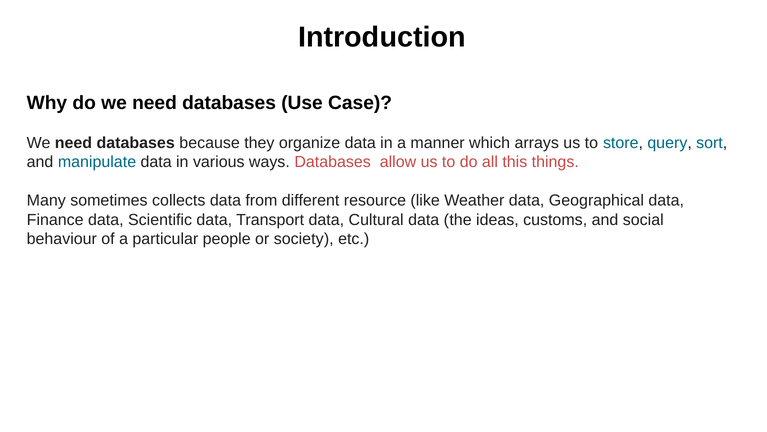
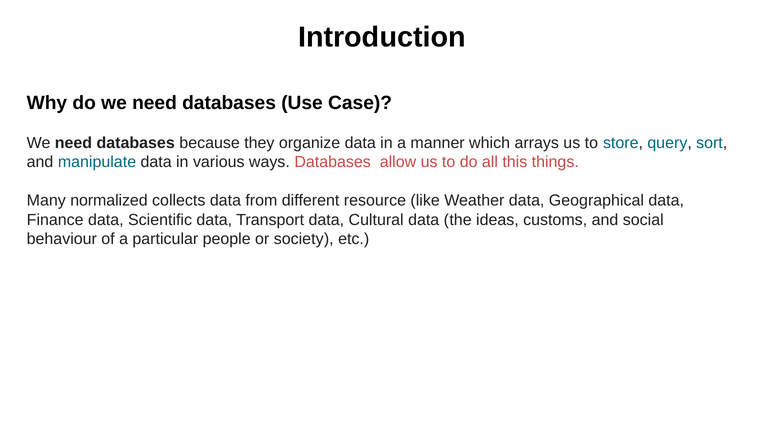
sometimes: sometimes -> normalized (109, 200)
